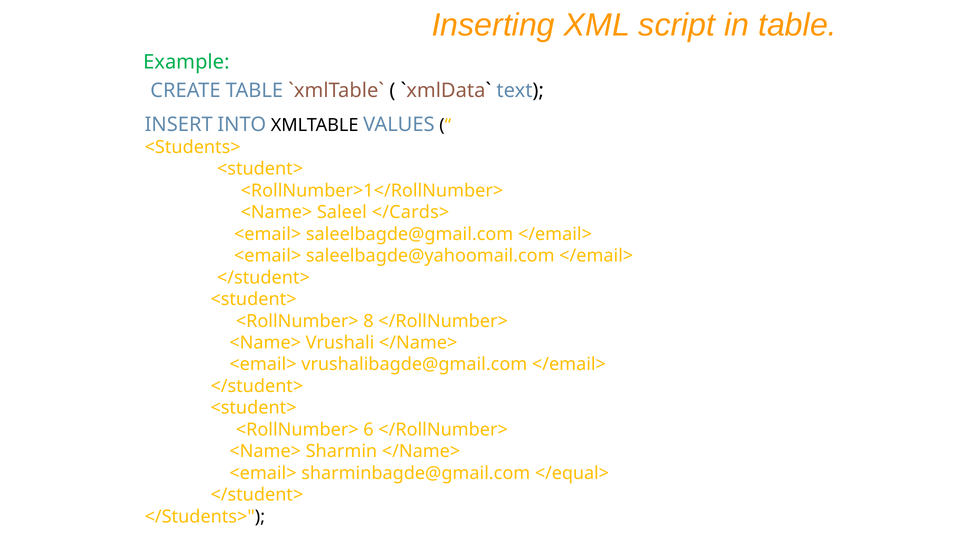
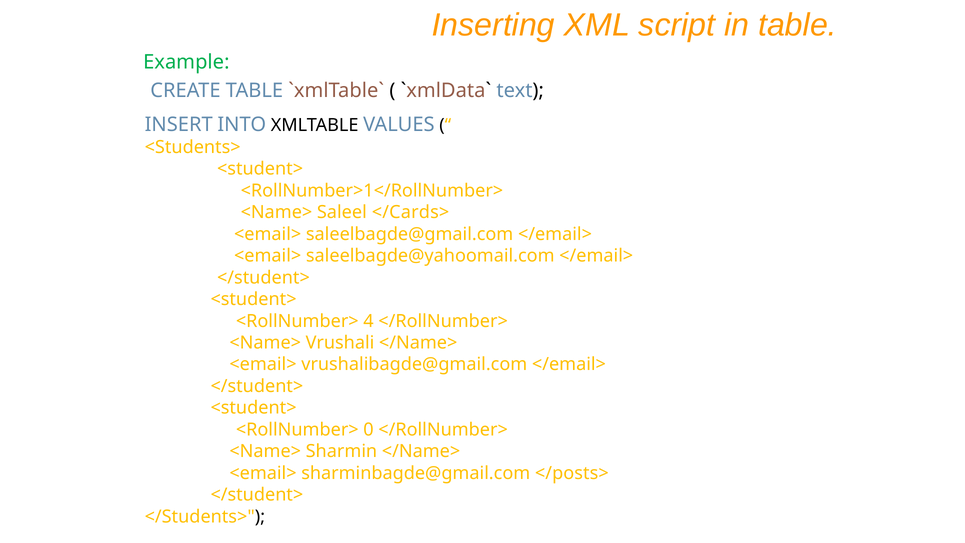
8: 8 -> 4 (368, 321)
6: 6 -> 0 (368, 430)
</equal>: </equal> -> </posts> (572, 473)
